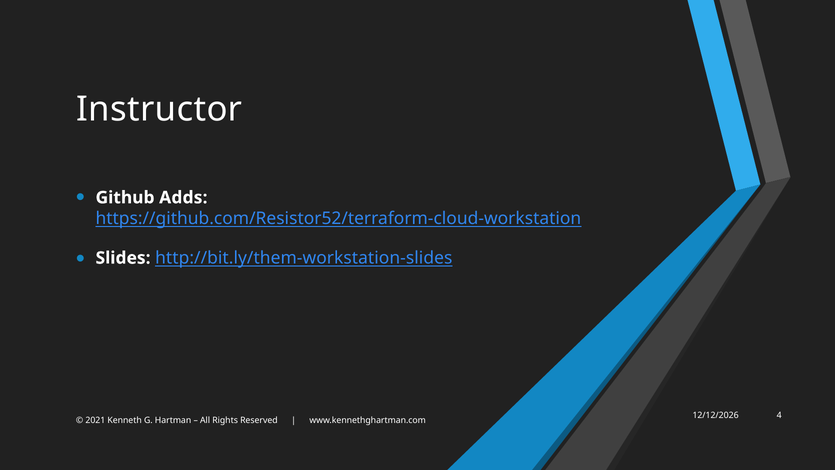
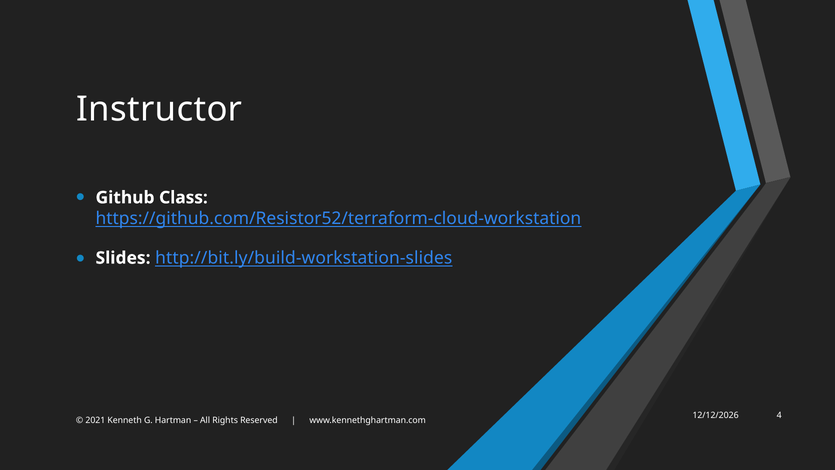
Adds: Adds -> Class (183, 197)
http://bit.ly/them-workstation-slides: http://bit.ly/them-workstation-slides -> http://bit.ly/build-workstation-slides (304, 258)
